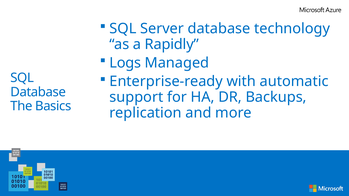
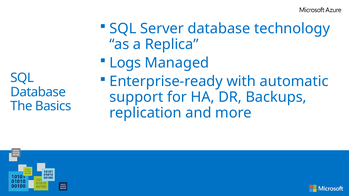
Rapidly: Rapidly -> Replica (172, 44)
